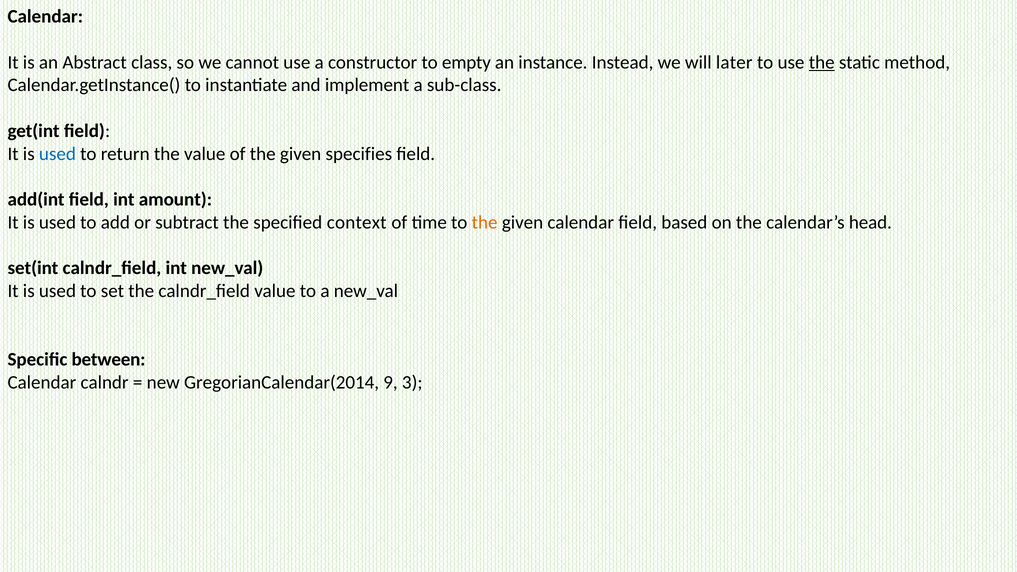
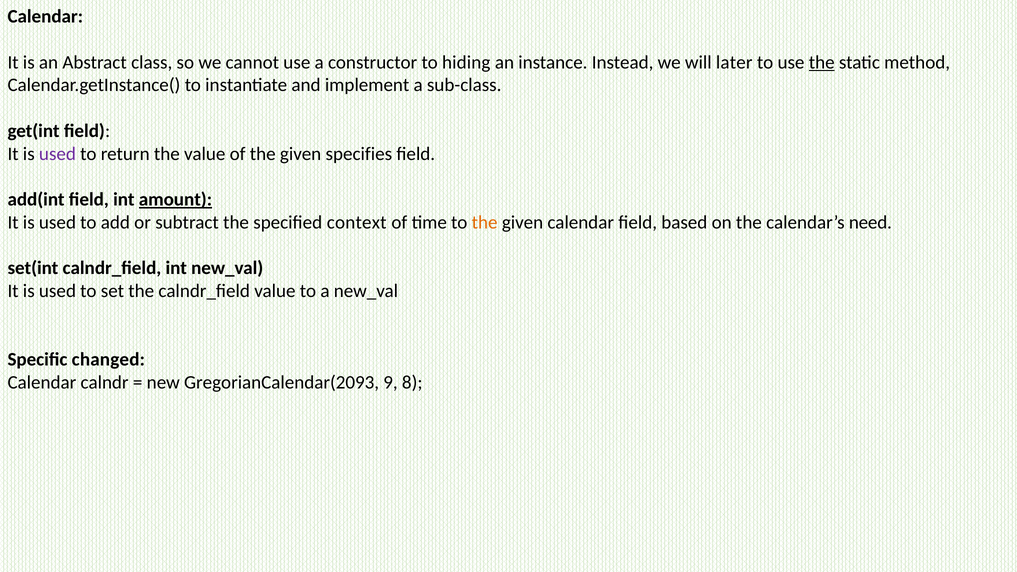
empty: empty -> hiding (466, 62)
used colour: blue -> purple (57, 154)
amount underline: none -> present (175, 200)
head: head -> need (870, 222)
between: between -> changed (108, 360)
GregorianCalendar(2014: GregorianCalendar(2014 -> GregorianCalendar(2093 (282, 383)
3: 3 -> 8 (412, 383)
